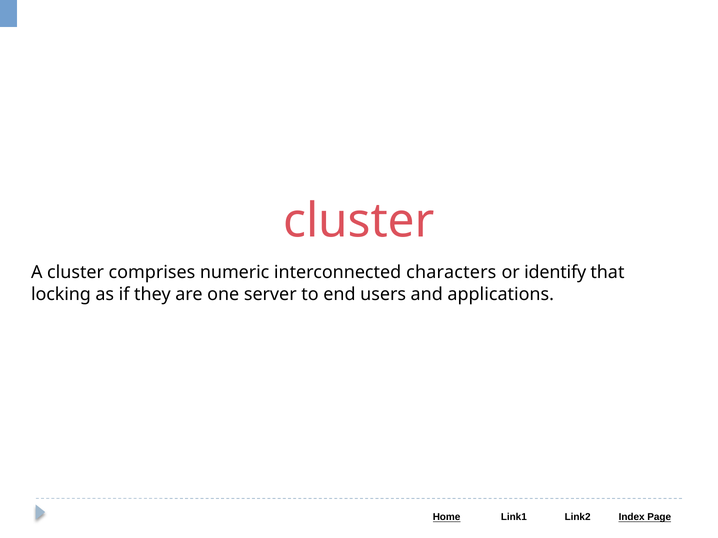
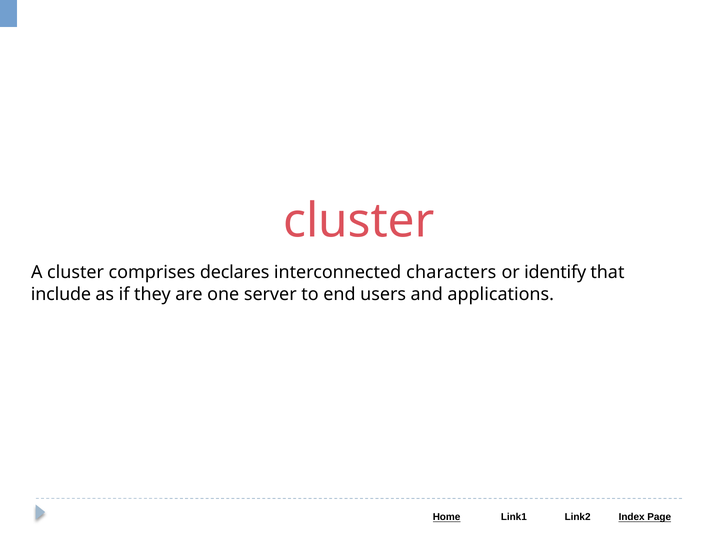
numeric: numeric -> declares (235, 273)
locking: locking -> include (61, 294)
